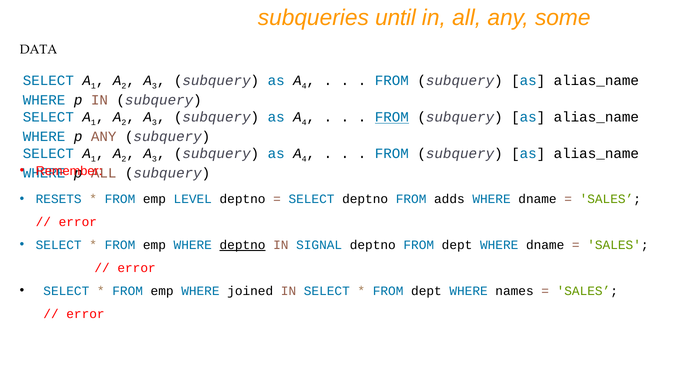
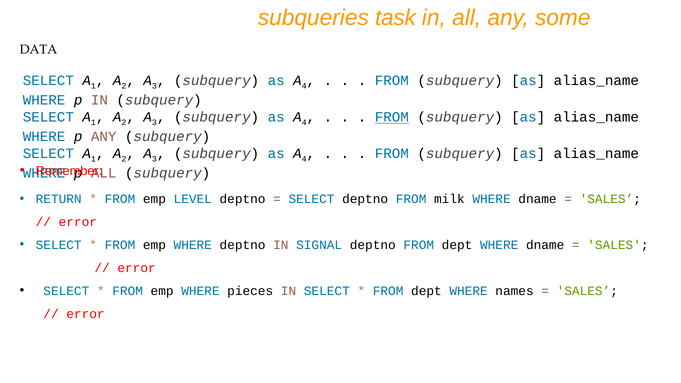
until: until -> task (395, 18)
RESETS: RESETS -> RETURN (59, 199)
adds: adds -> milk (449, 199)
deptno underline: present -> none (243, 245)
joined: joined -> pieces (250, 291)
